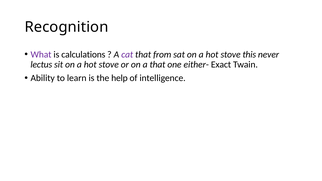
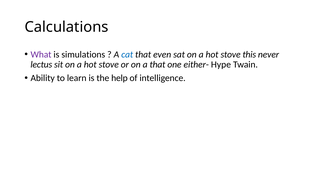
Recognition: Recognition -> Calculations (67, 27)
calculations: calculations -> simulations (83, 54)
cat colour: purple -> blue (127, 54)
from: from -> even (162, 54)
Exact: Exact -> Hype (221, 65)
